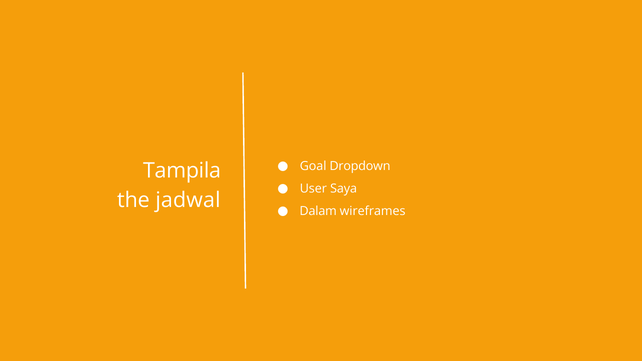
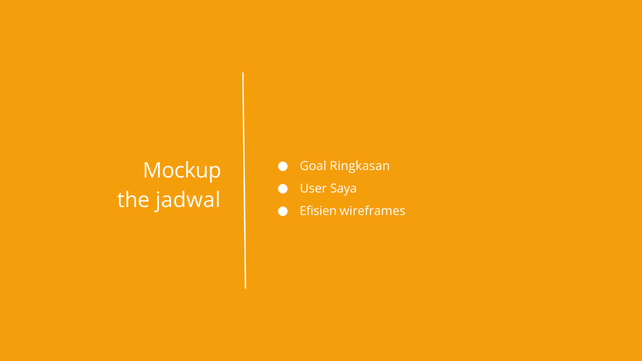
Dropdown: Dropdown -> Ringkasan (360, 166)
Tampila: Tampila -> Mockup (182, 171)
Dalam: Dalam -> Efisien (318, 211)
